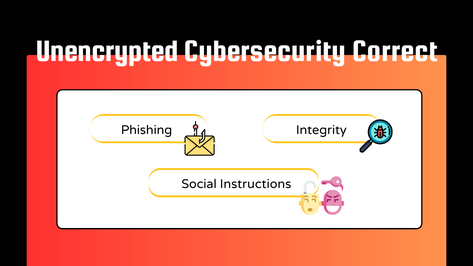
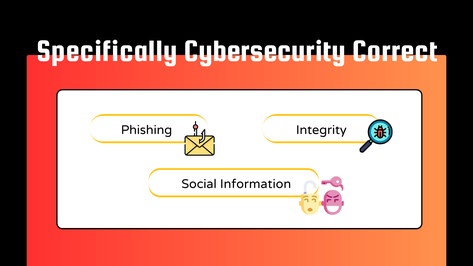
Unencrypted: Unencrypted -> Specifically (107, 51)
Instructions: Instructions -> Information (256, 184)
